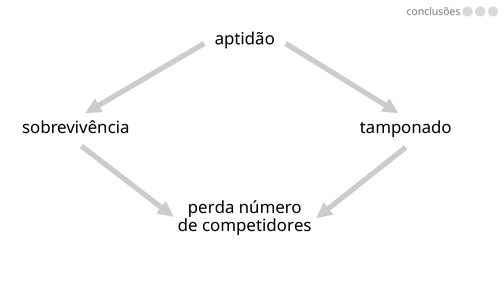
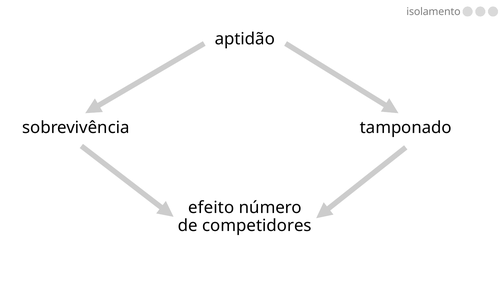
conclusões: conclusões -> isolamento (433, 12)
perda: perda -> efeito (211, 208)
